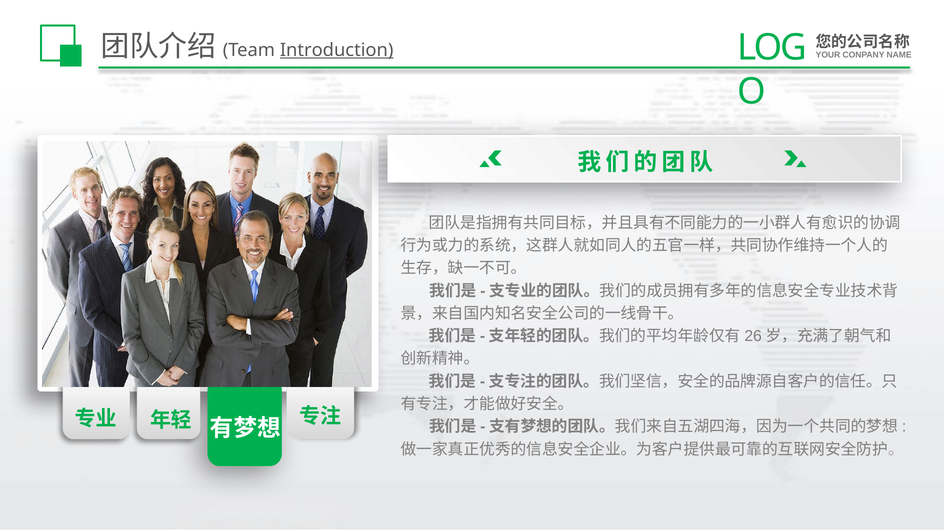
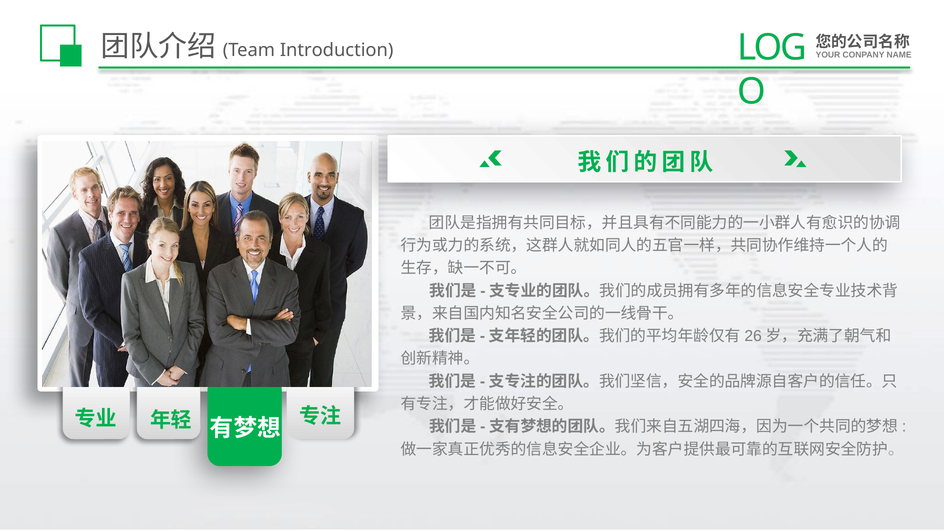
Introduction underline: present -> none (337, 50)
